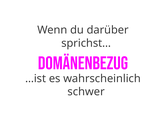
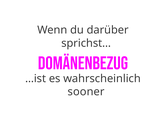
schwer: schwer -> sooner (86, 92)
